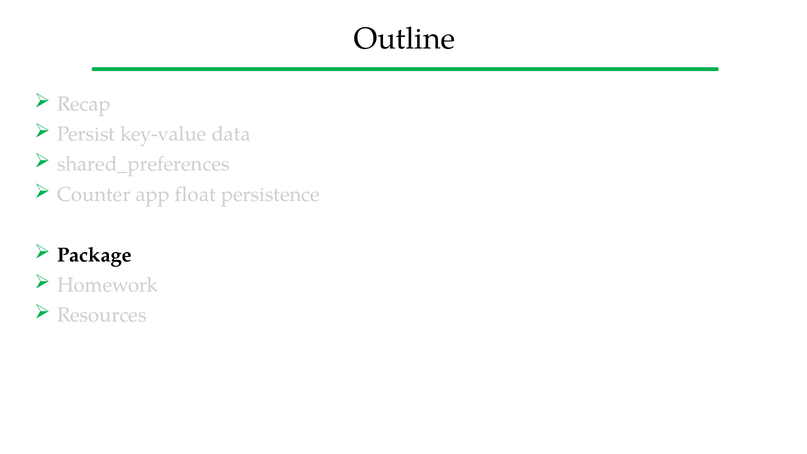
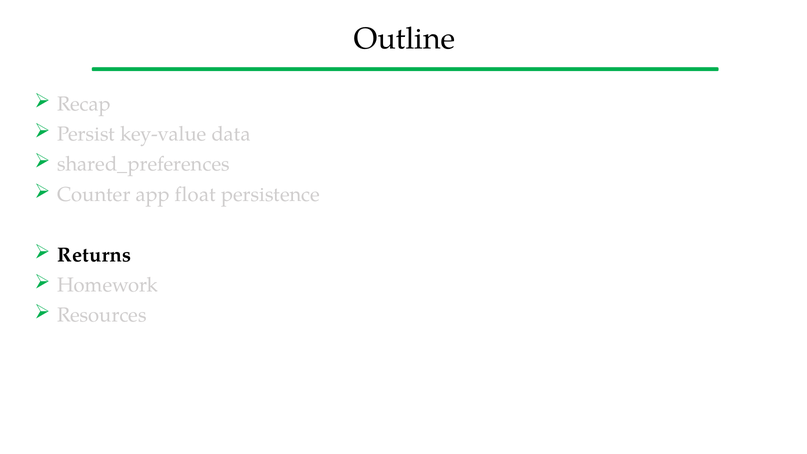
Package: Package -> Returns (94, 255)
